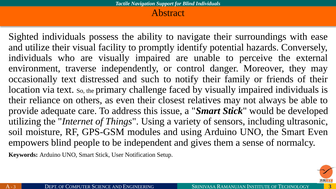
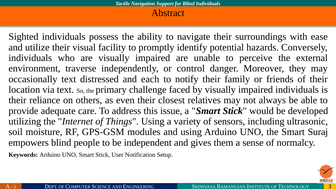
such: such -> each (150, 79)
Smart Even: Even -> Suraj (318, 132)
